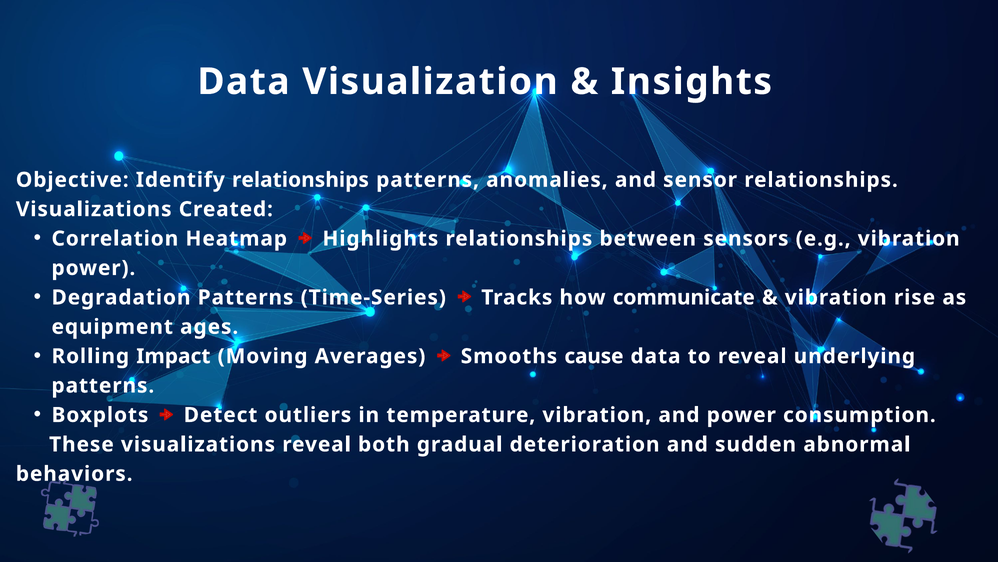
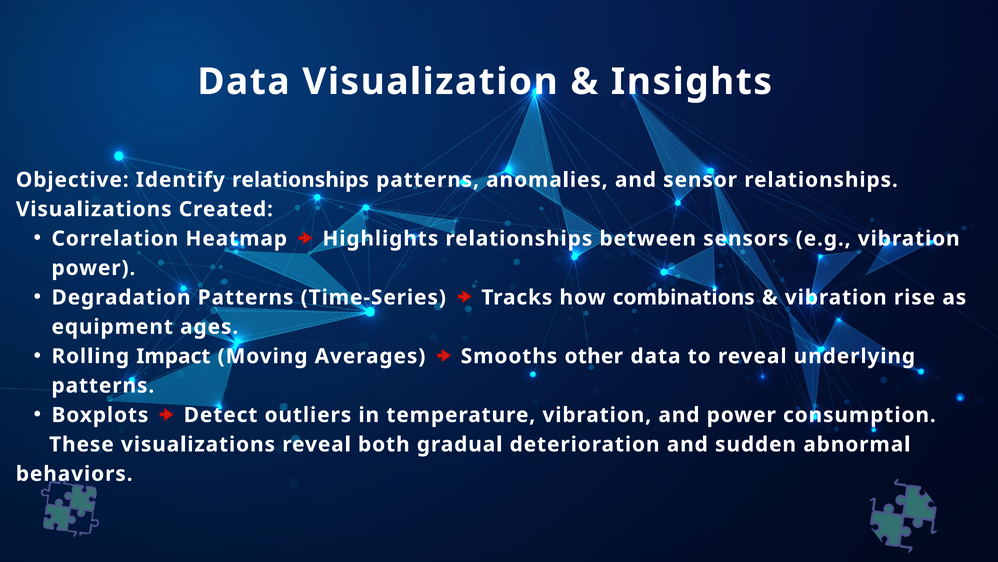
communicate: communicate -> combinations (684, 297)
cause: cause -> other (594, 356)
